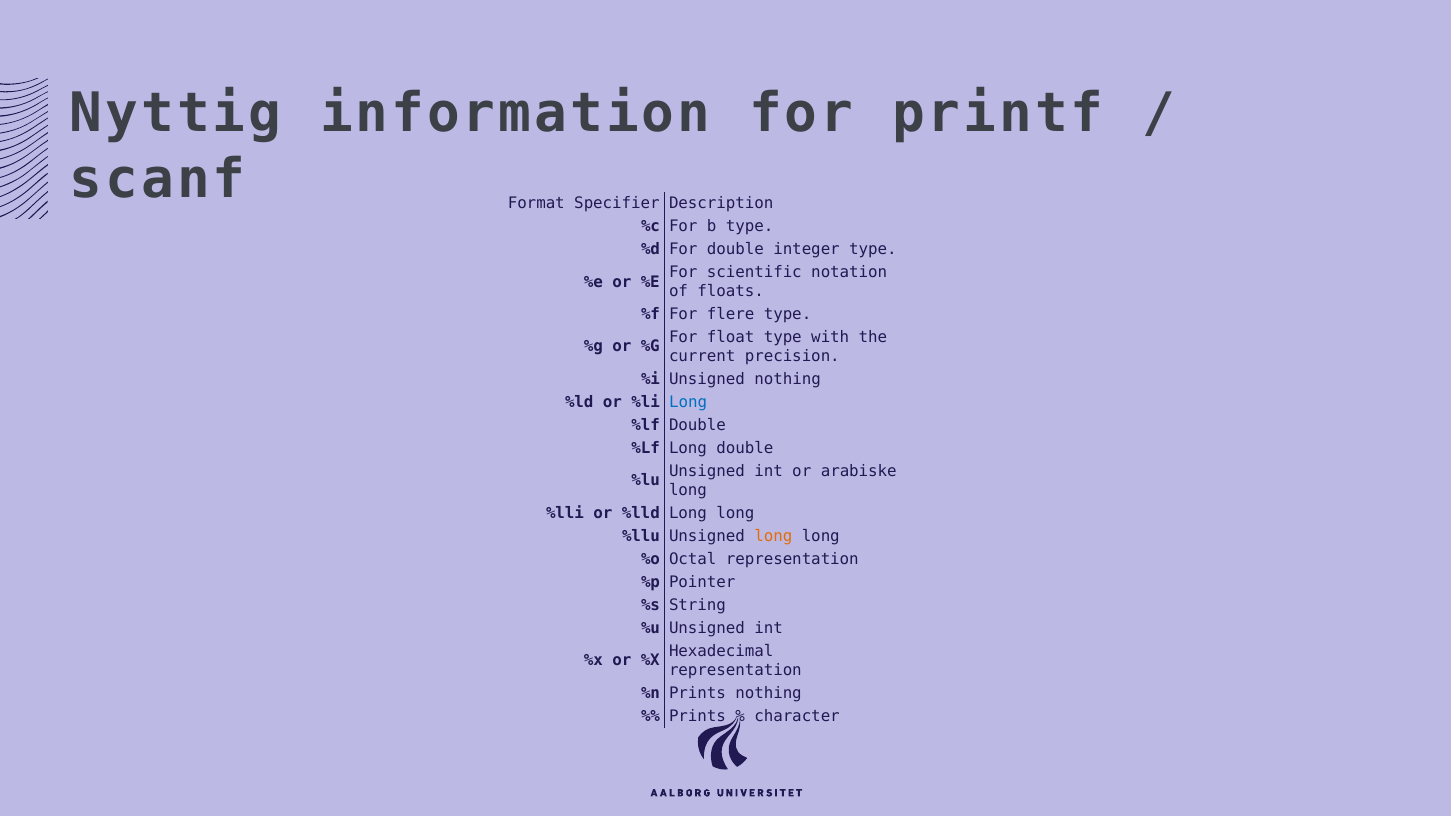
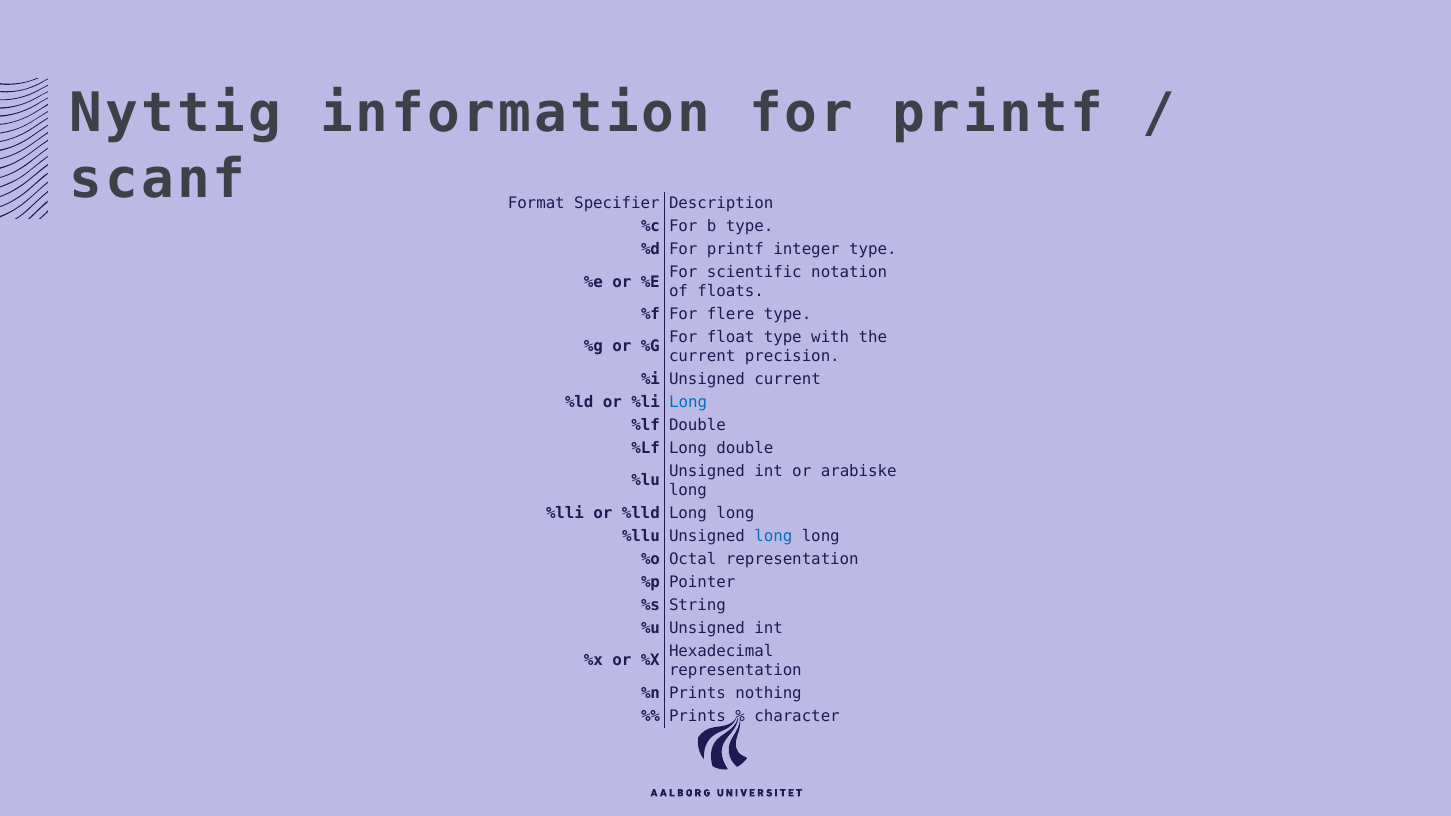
%d For double: double -> printf (735, 250)
Unsigned nothing: nothing -> current (788, 379)
long colour: orange -> blue (773, 536)
